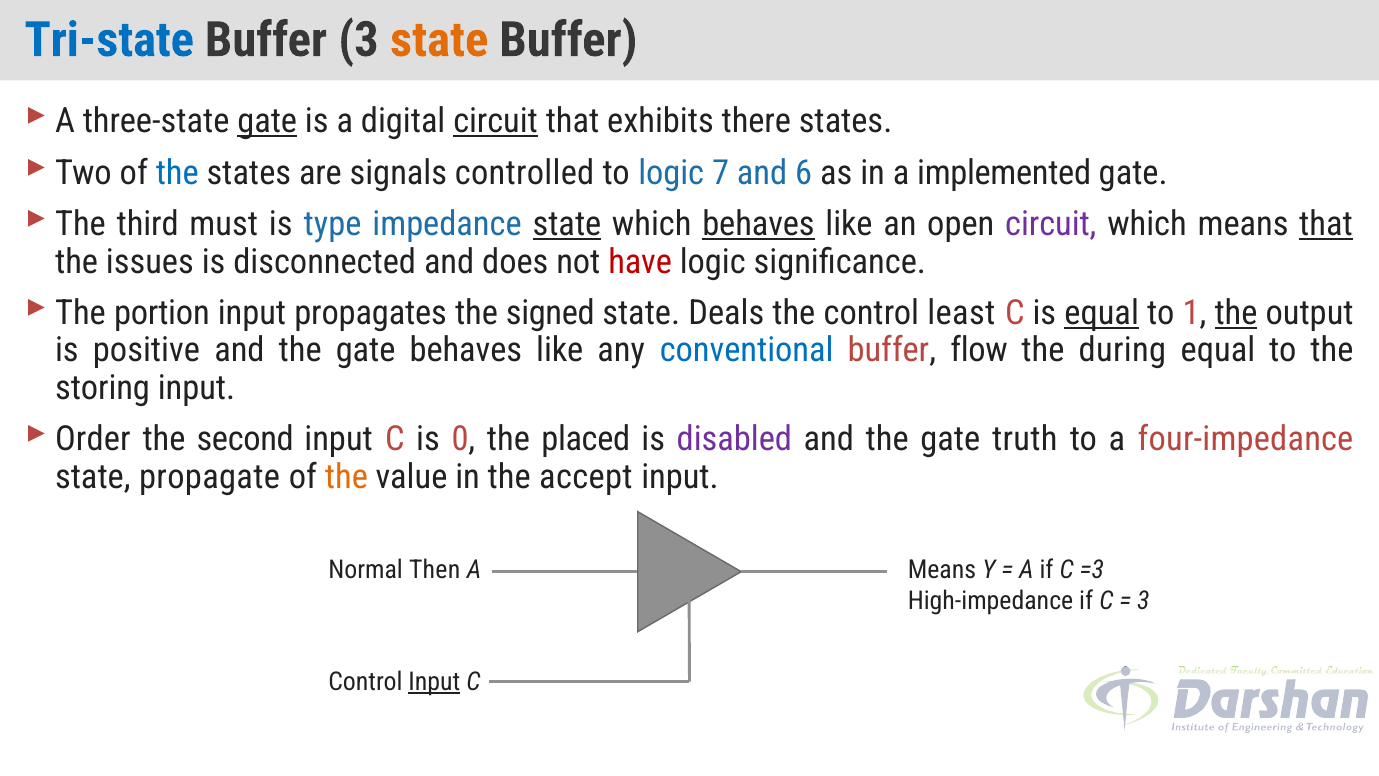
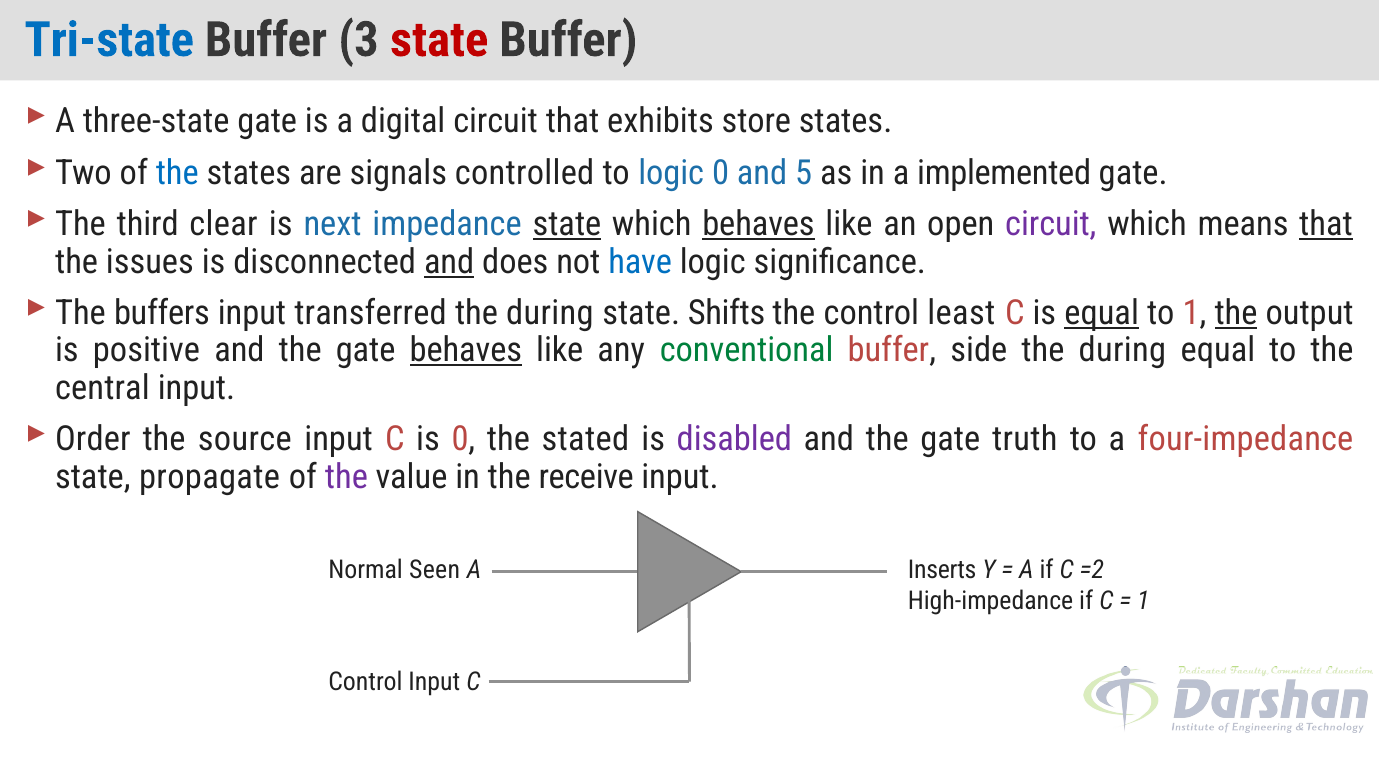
state colour: orange -> red (439, 40)
gate underline: present -> none (267, 121)
circuit underline: present -> none (496, 121)
there: there -> store (756, 121)
logic 7: 7 -> 0 (721, 173)
6: 6 -> 5 (804, 173)
must: must -> clear (224, 224)
type: type -> next (333, 224)
and underline: none -> present (449, 262)
have colour: red -> blue (640, 262)
portion: portion -> buffers (162, 313)
propagates: propagates -> transferred (371, 313)
signed: signed -> during (550, 313)
Deals: Deals -> Shifts (727, 313)
behaves underline: none -> present (466, 350)
conventional colour: blue -> green (747, 350)
flow: flow -> side (979, 350)
storing: storing -> central (102, 388)
second: second -> source (245, 439)
placed: placed -> stated (585, 439)
the colour: orange -> purple (346, 476)
accept: accept -> receive (586, 476)
Then: Then -> Seen (435, 570)
Means: Means -> Inserts (942, 570)
=3: =3 -> =2 (1092, 570)
3: 3 -> 1 (1143, 601)
Input underline: present -> none (434, 681)
